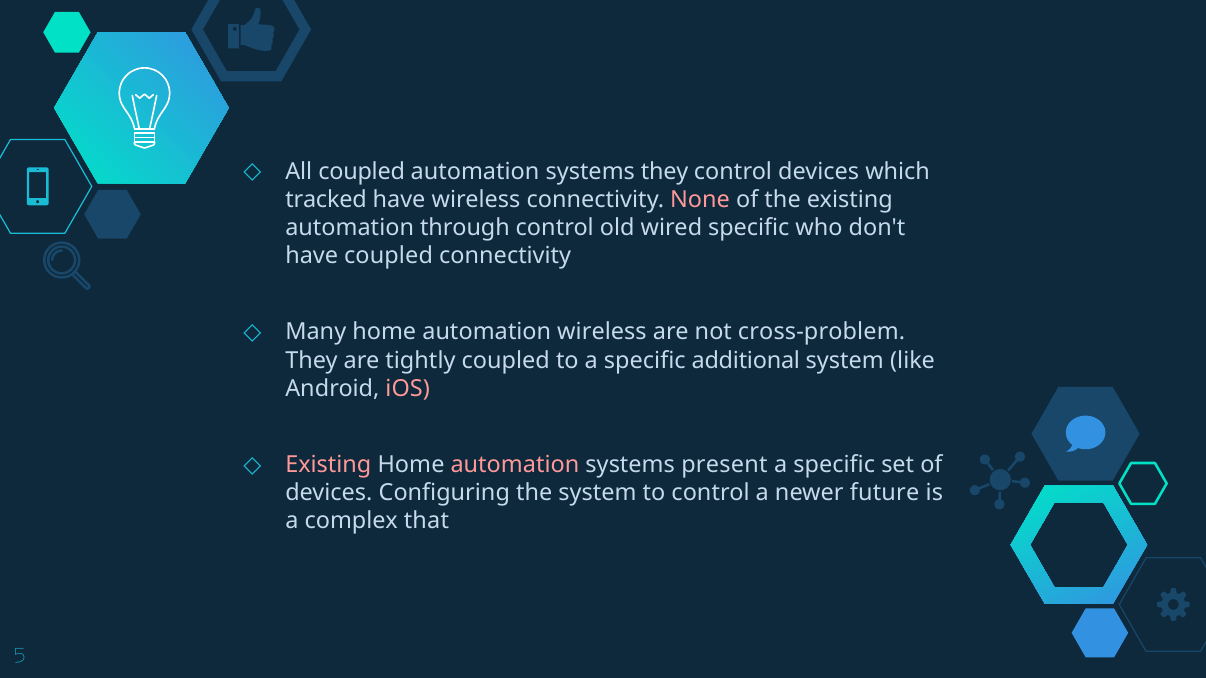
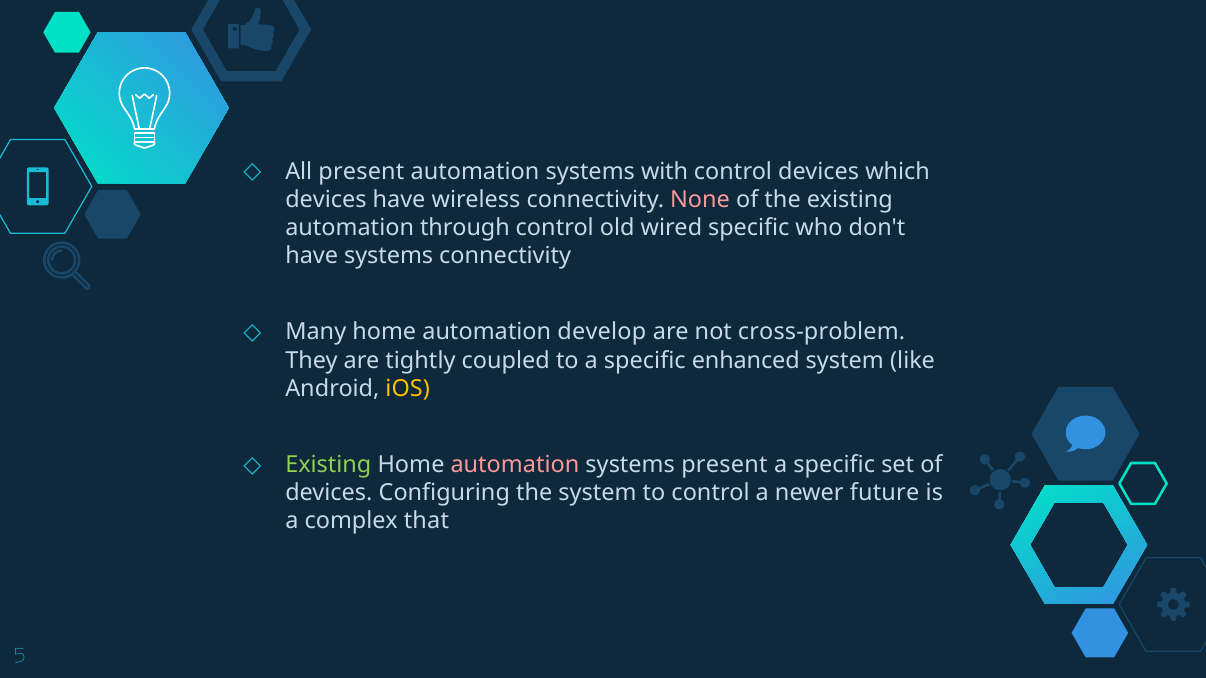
All coupled: coupled -> present (361, 171)
systems they: they -> with (665, 171)
tracked: tracked -> devices (326, 200)
have coupled: coupled -> systems (389, 256)
automation wireless: wireless -> develop (602, 332)
additional: additional -> enhanced (746, 361)
iOS colour: pink -> yellow (408, 389)
Existing colour: pink -> light green (328, 465)
